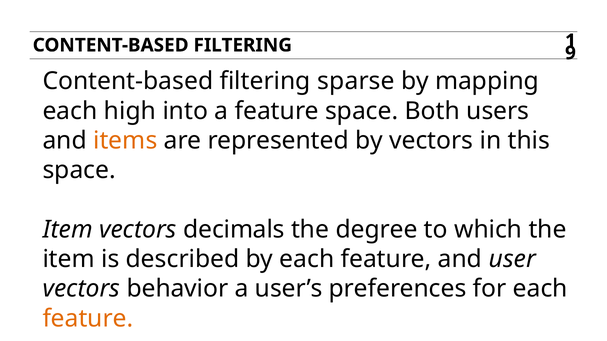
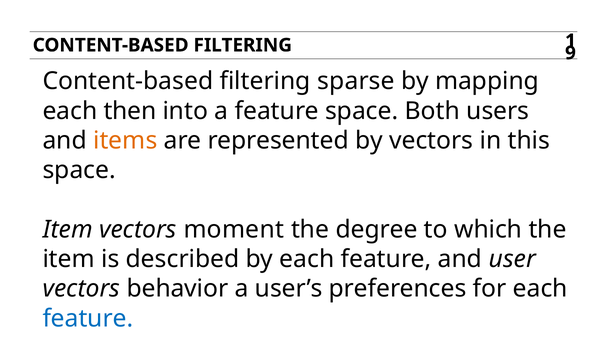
high: high -> then (130, 111)
decimals: decimals -> moment (234, 229)
feature colour: orange -> blue (88, 318)
